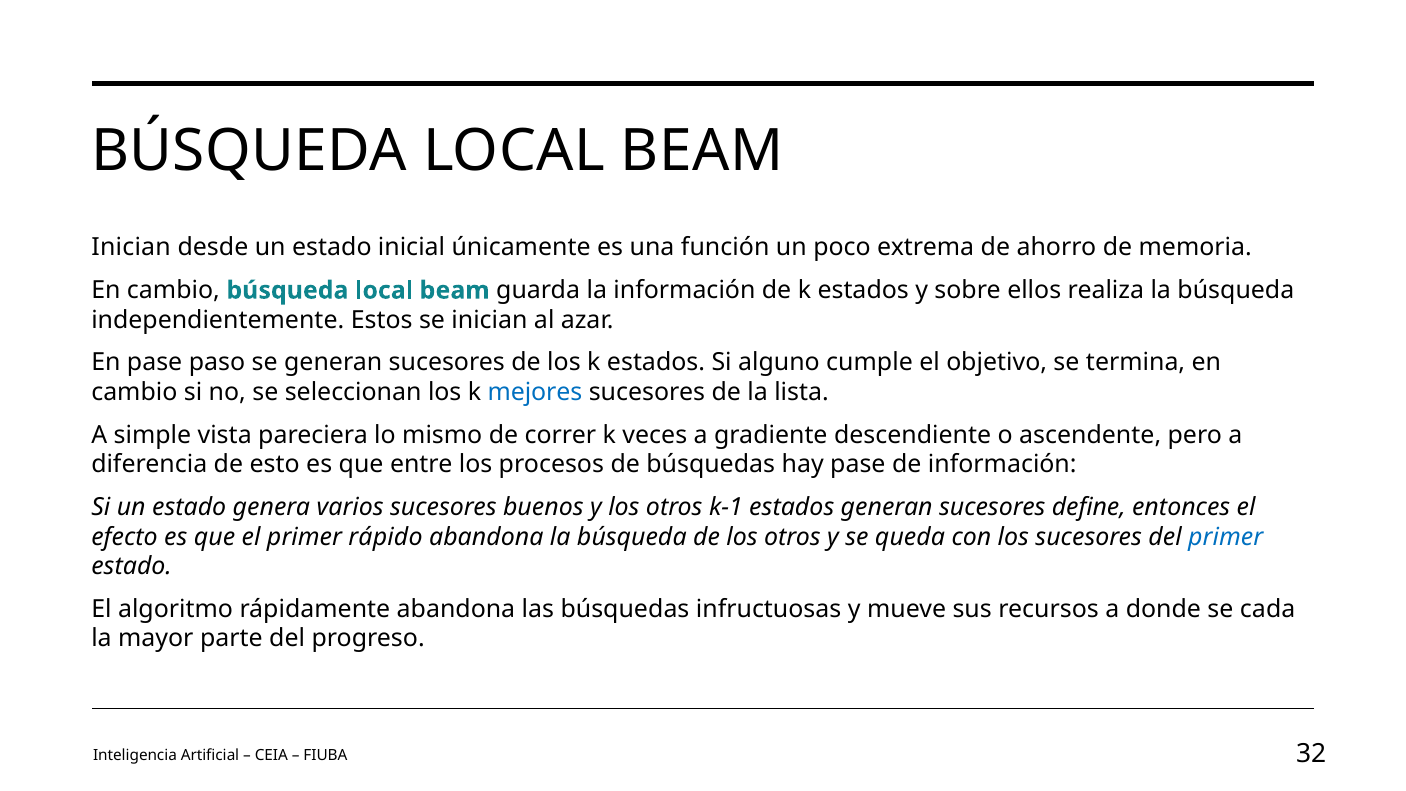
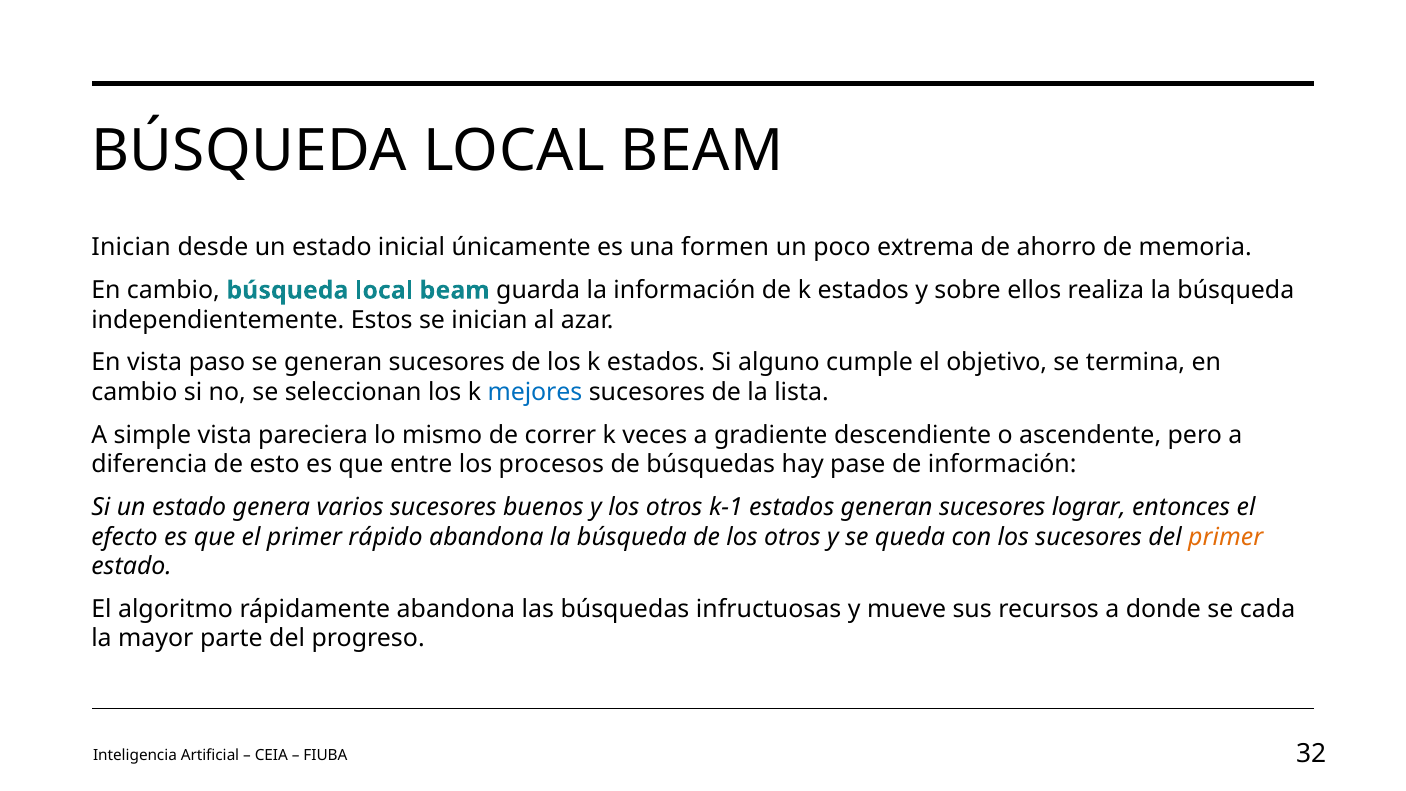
función: función -> formen (725, 248)
En pase: pase -> vista (154, 363)
define: define -> lograr (1089, 507)
primer colour: blue -> orange (1226, 537)
